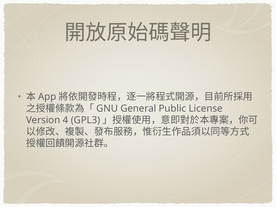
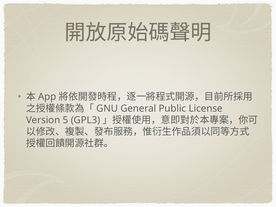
4: 4 -> 5 (66, 120)
